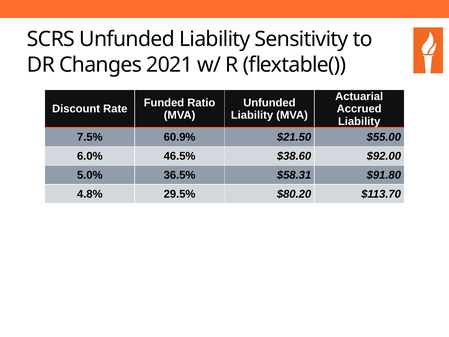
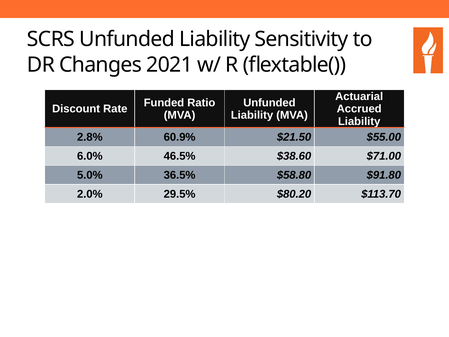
7.5%: 7.5% -> 2.8% (90, 137)
$92.00: $92.00 -> $71.00 (384, 156)
$58.31: $58.31 -> $58.80 (294, 175)
4.8%: 4.8% -> 2.0% (90, 194)
